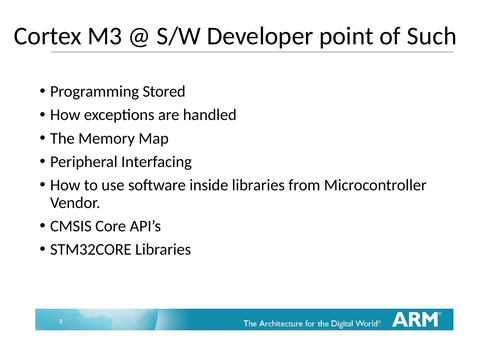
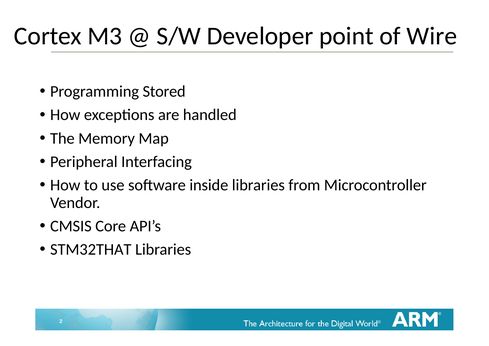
Such: Such -> Wire (432, 36)
STM32CORE: STM32CORE -> STM32THAT (91, 249)
